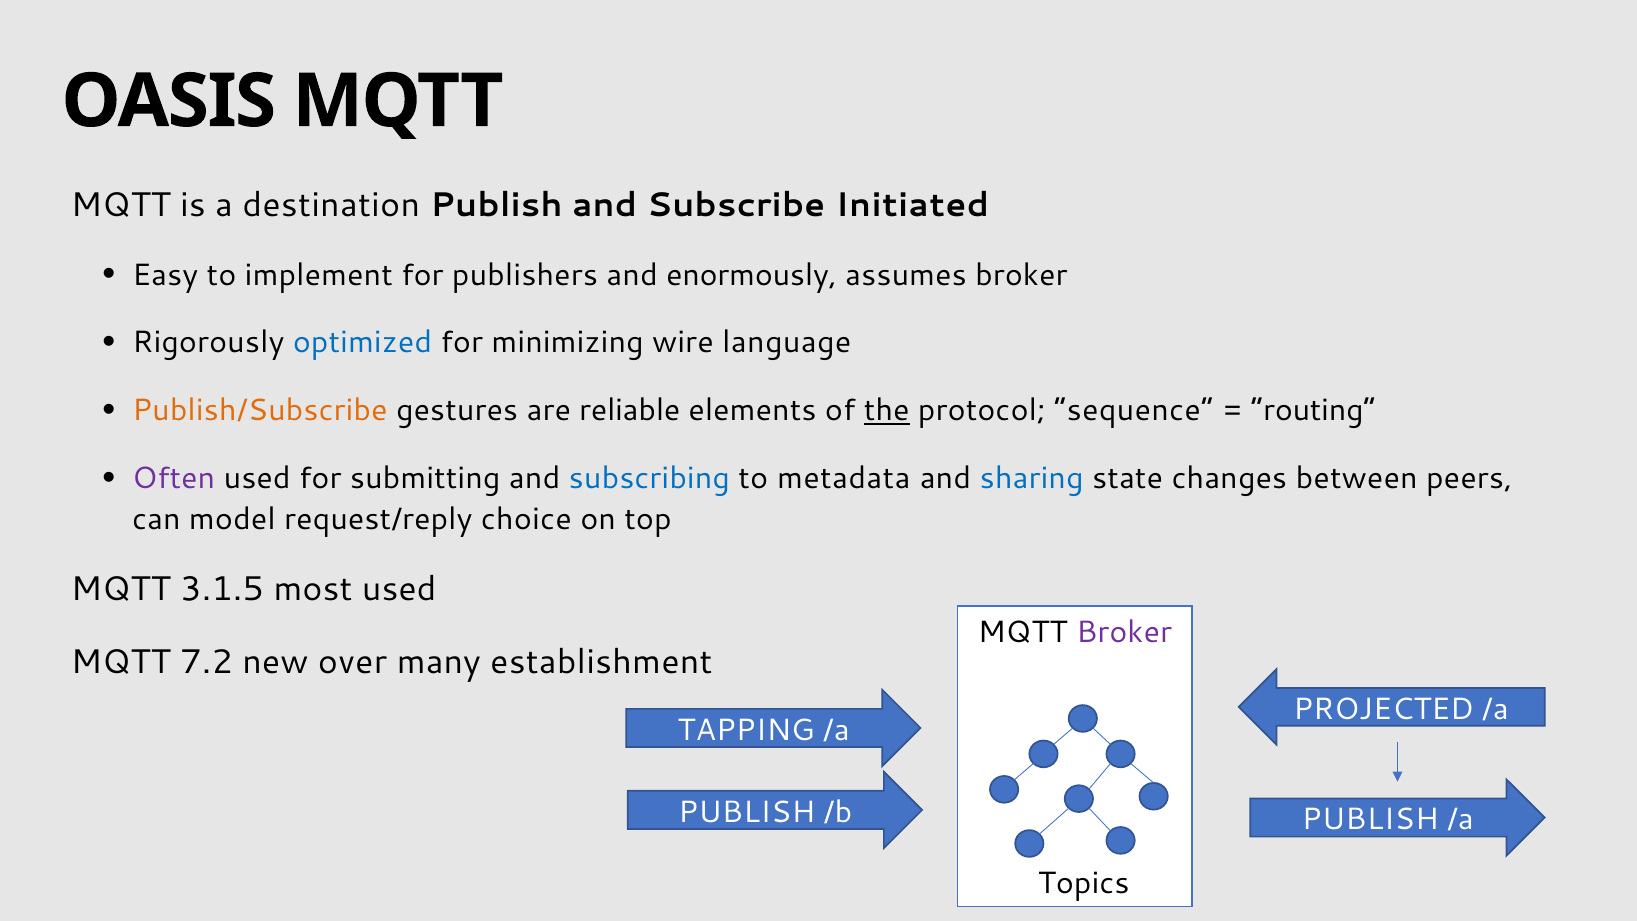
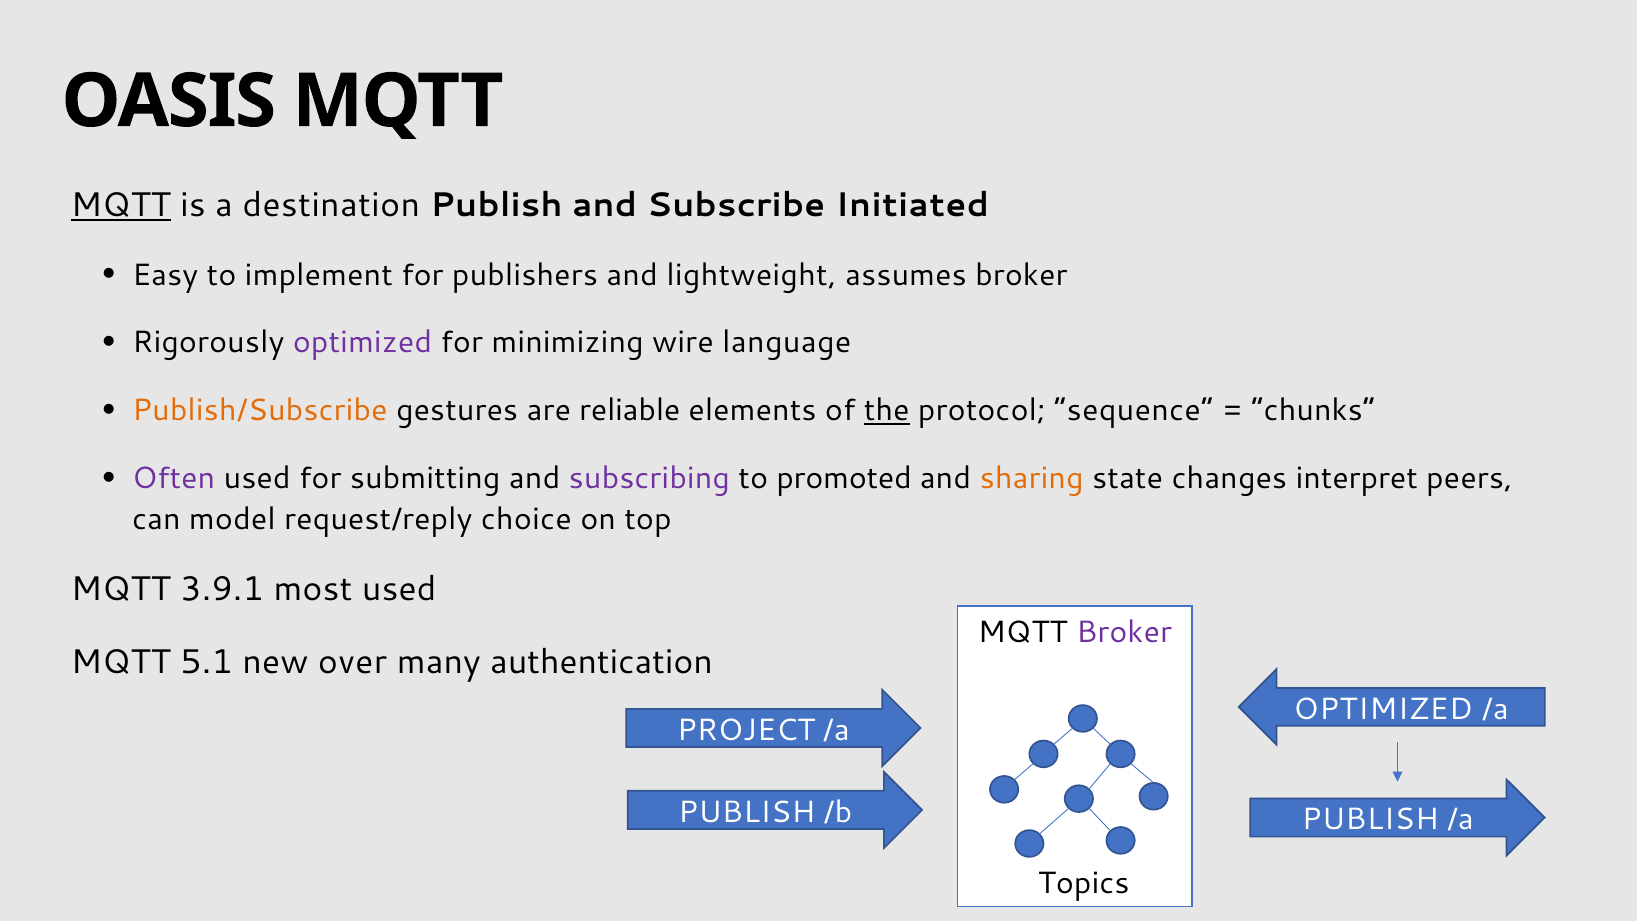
MQTT underline: none -> present (121, 205)
enormously: enormously -> lightweight (751, 275)
optimized colour: blue -> purple (363, 343)
routing: routing -> chunks (1313, 411)
subscribing colour: blue -> purple (649, 478)
metadata: metadata -> promoted (844, 478)
sharing colour: blue -> orange (1032, 478)
between: between -> interpret (1357, 478)
3.1.5: 3.1.5 -> 3.9.1 (222, 589)
7.2: 7.2 -> 5.1 (207, 662)
establishment: establishment -> authentication (602, 662)
PROJECTED: PROJECTED -> OPTIMIZED (1383, 709)
TAPPING: TAPPING -> PROJECT (746, 730)
